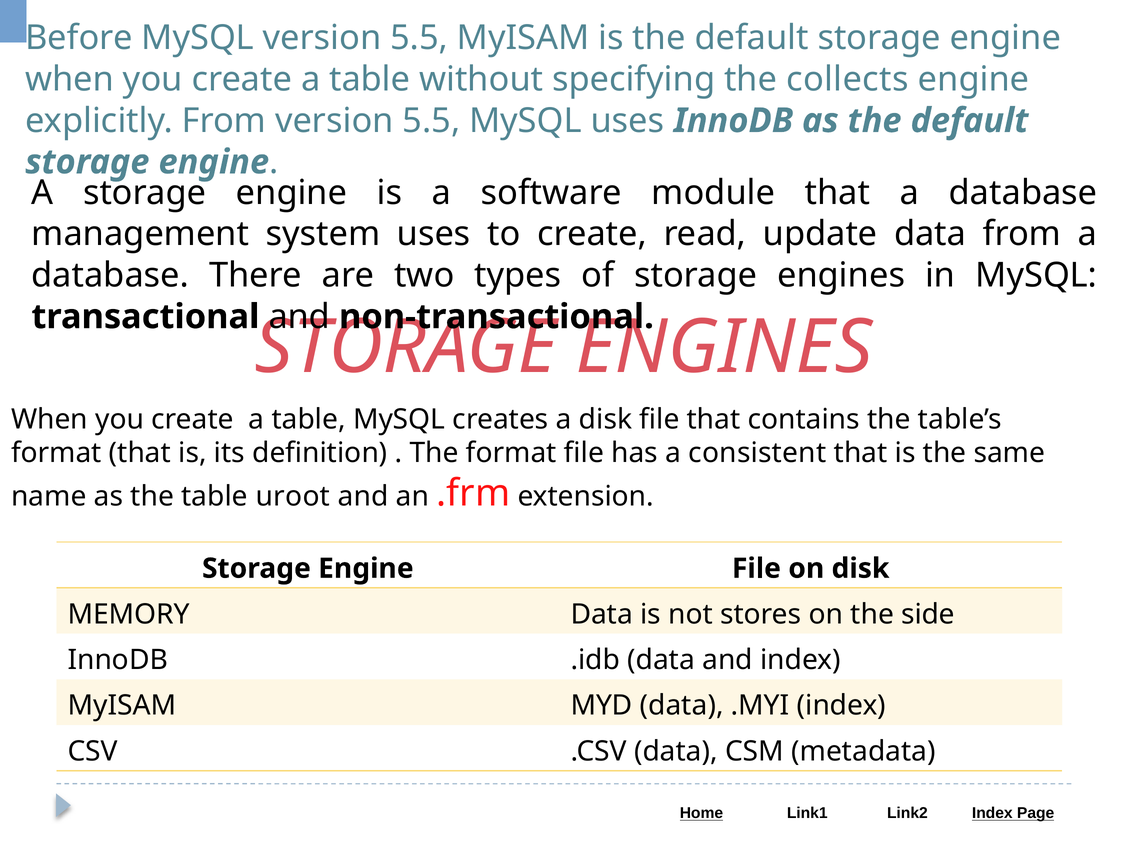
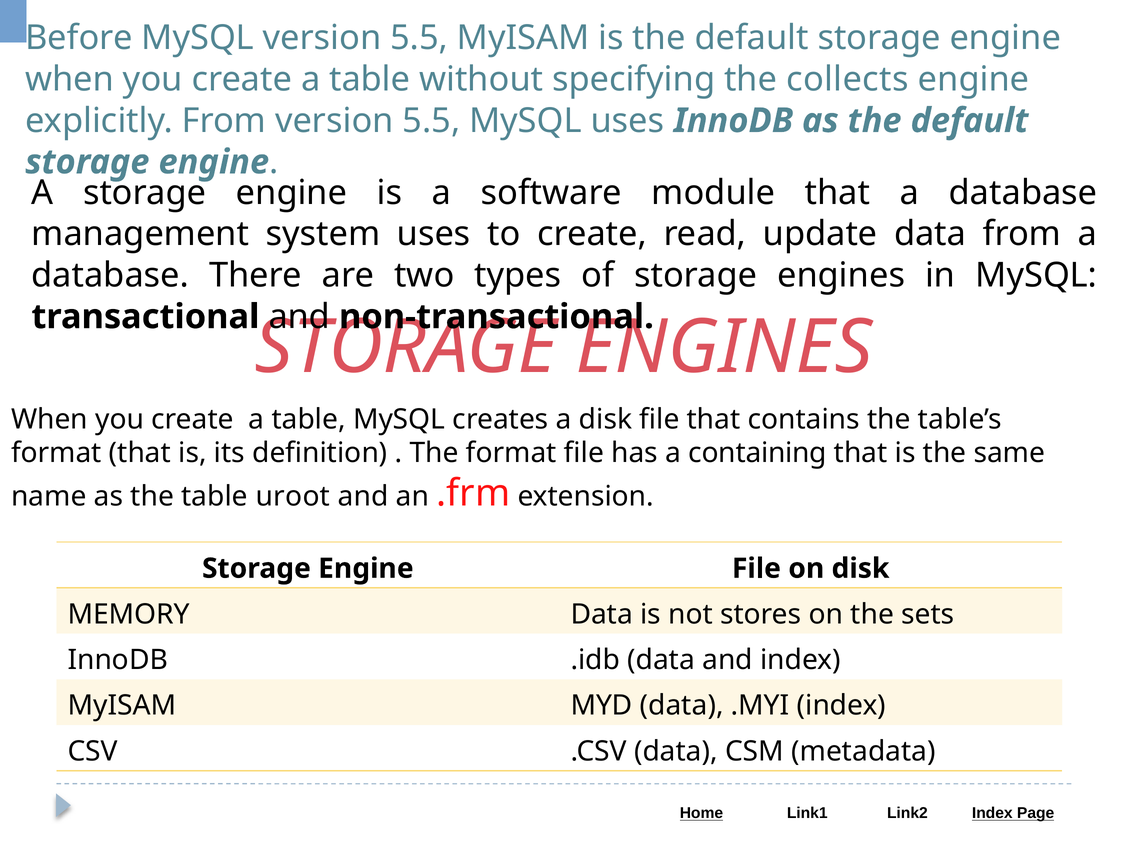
consistent: consistent -> containing (758, 453)
side: side -> sets (928, 614)
